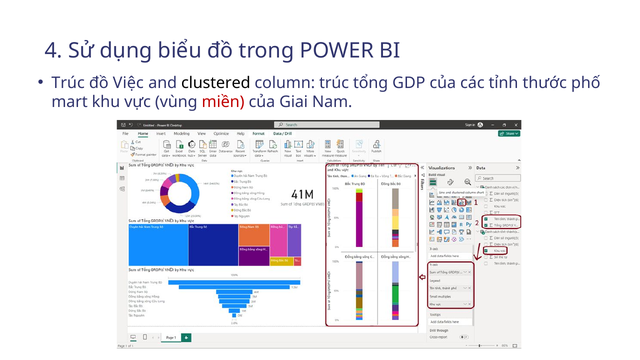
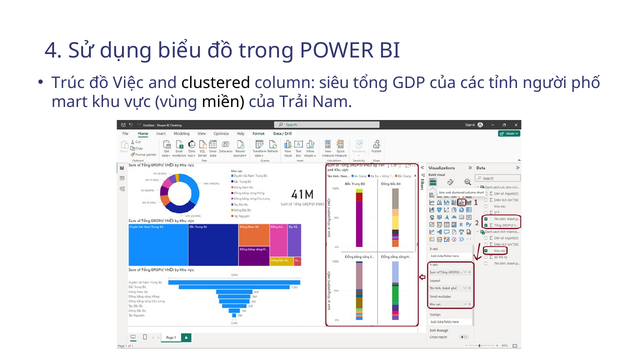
column trúc: trúc -> siêu (334, 83)
thước: thước -> người (545, 83)
miền colour: red -> black (223, 102)
Giai: Giai -> Trải (294, 102)
